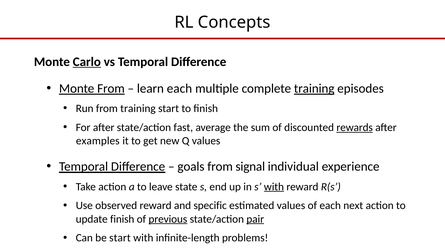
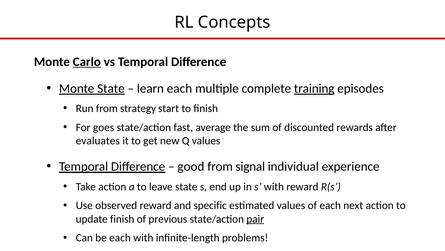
Monte From: From -> State (111, 88)
from training: training -> strategy (138, 108)
For after: after -> goes (104, 127)
rewards underline: present -> none (355, 127)
examples: examples -> evaluates (98, 141)
goals: goals -> good (191, 166)
with underline: present -> none (274, 186)
previous underline: present -> none (168, 218)
be start: start -> each (120, 237)
